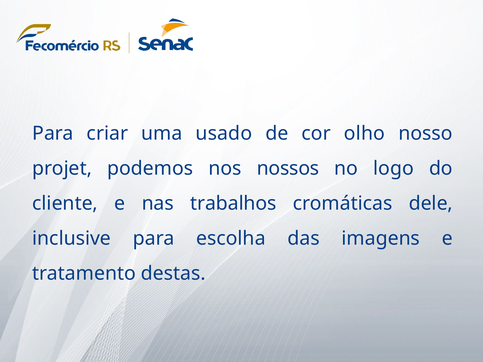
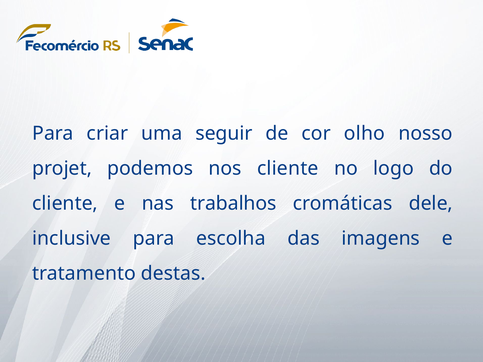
usado: usado -> seguir (224, 134)
nos nossos: nossos -> cliente (288, 169)
